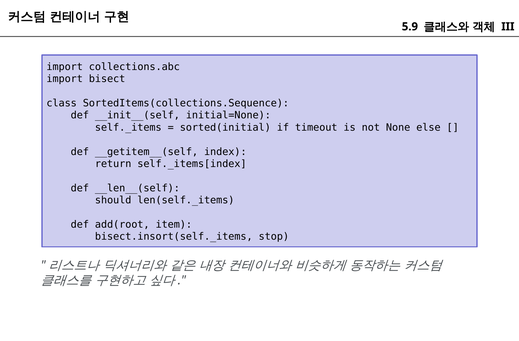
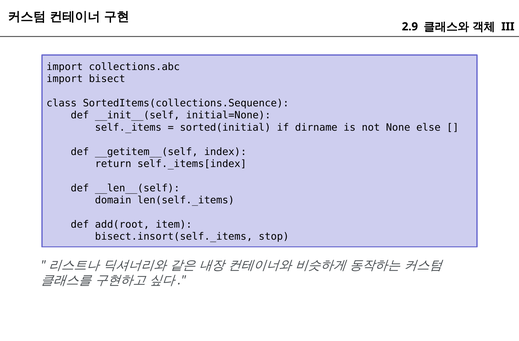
5.9: 5.9 -> 2.9 (410, 27)
timeout: timeout -> dirname (316, 127)
should: should -> domain (113, 200)
